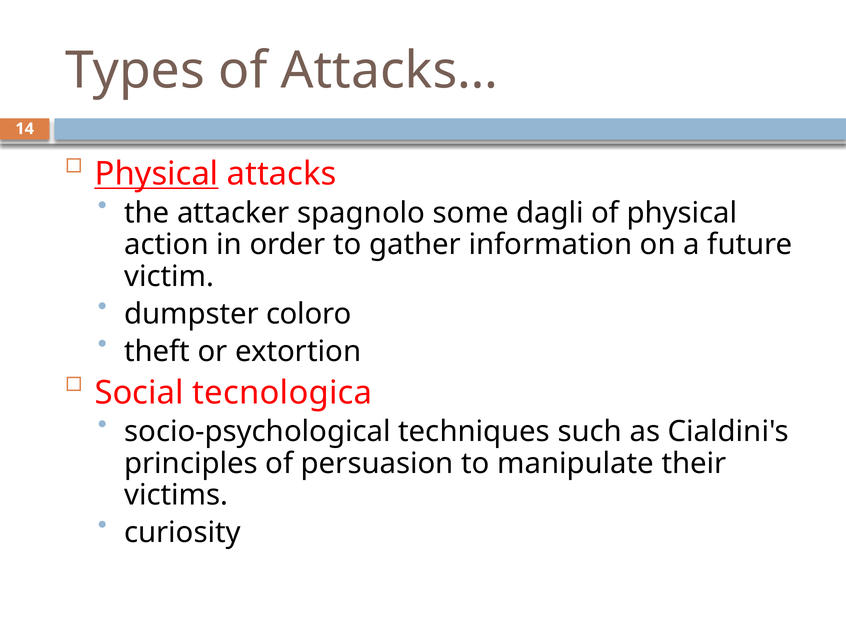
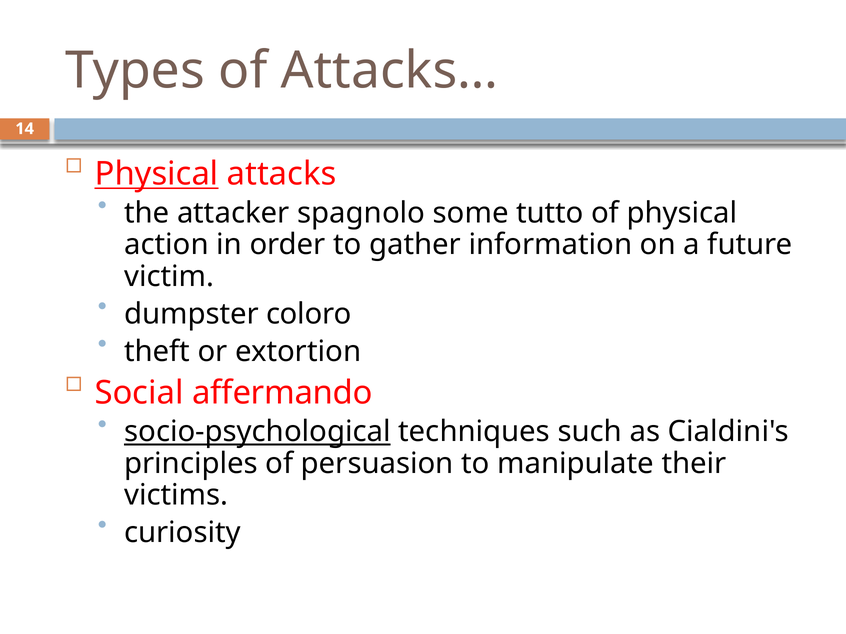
dagli: dagli -> tutto (550, 213)
tecnologica: tecnologica -> affermando (283, 393)
socio-psychological underline: none -> present (258, 432)
